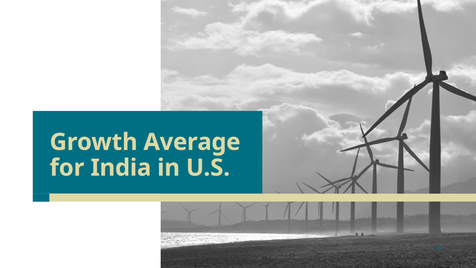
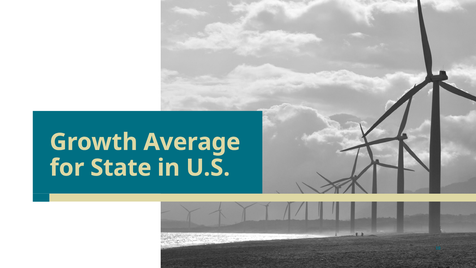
India: India -> State (121, 168)
